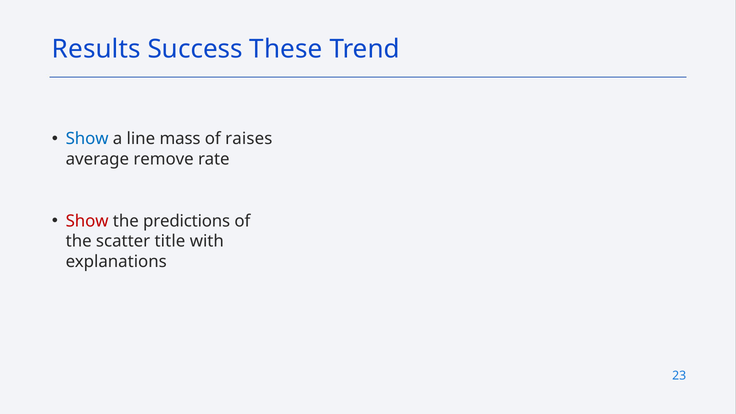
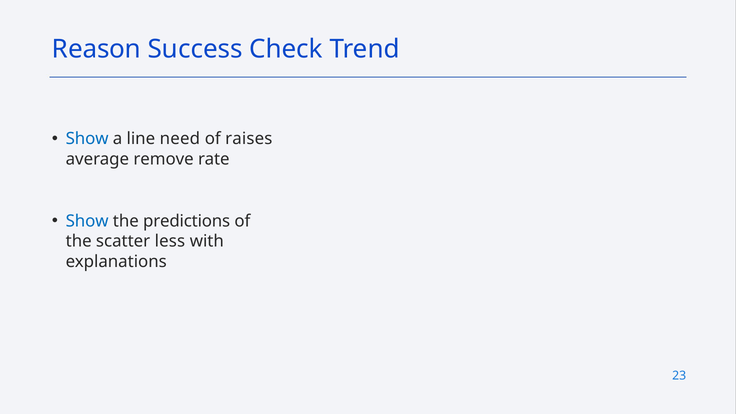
Results: Results -> Reason (97, 49)
These: These -> Check (286, 49)
mass: mass -> need (180, 139)
Show colour: red -> blue (87, 221)
title: title -> less (170, 241)
